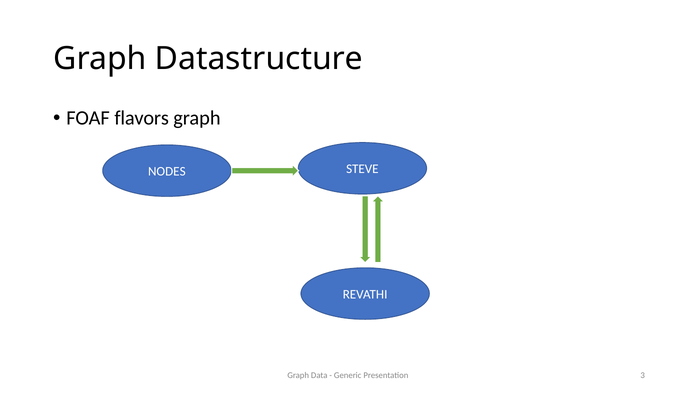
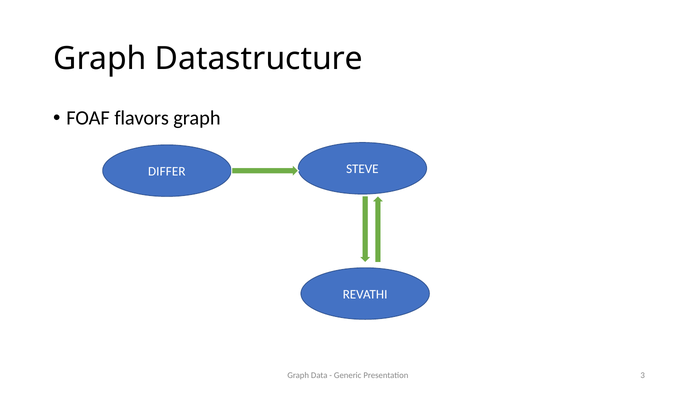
NODES: NODES -> DIFFER (167, 171)
